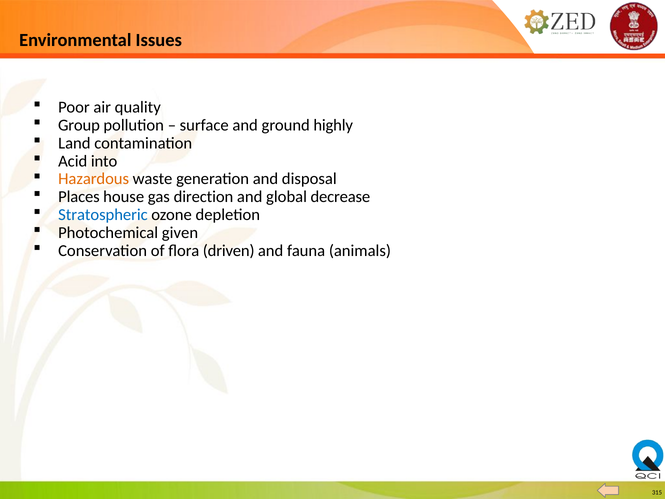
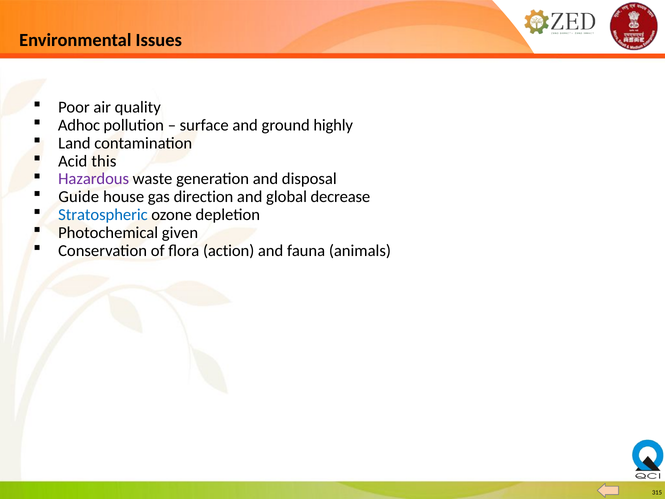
Group: Group -> Adhoc (79, 125)
into: into -> this (104, 161)
Hazardous colour: orange -> purple (94, 179)
Places: Places -> Guide (79, 197)
driven: driven -> action (229, 251)
